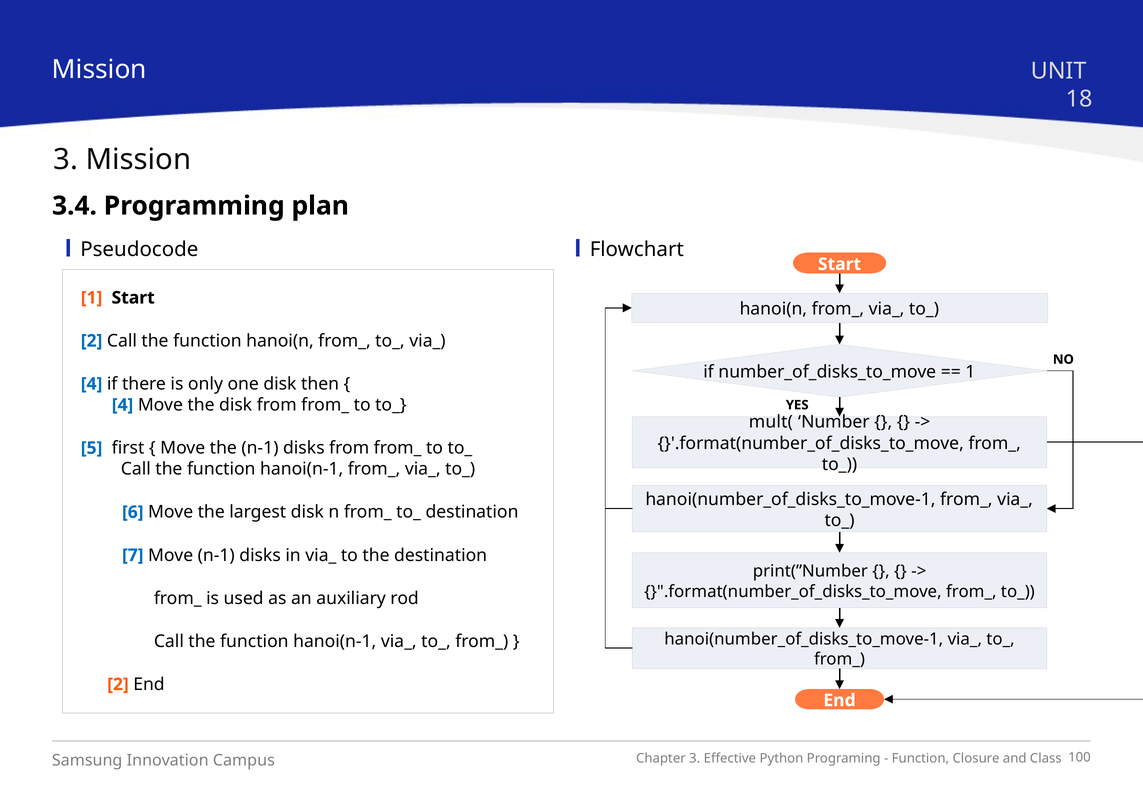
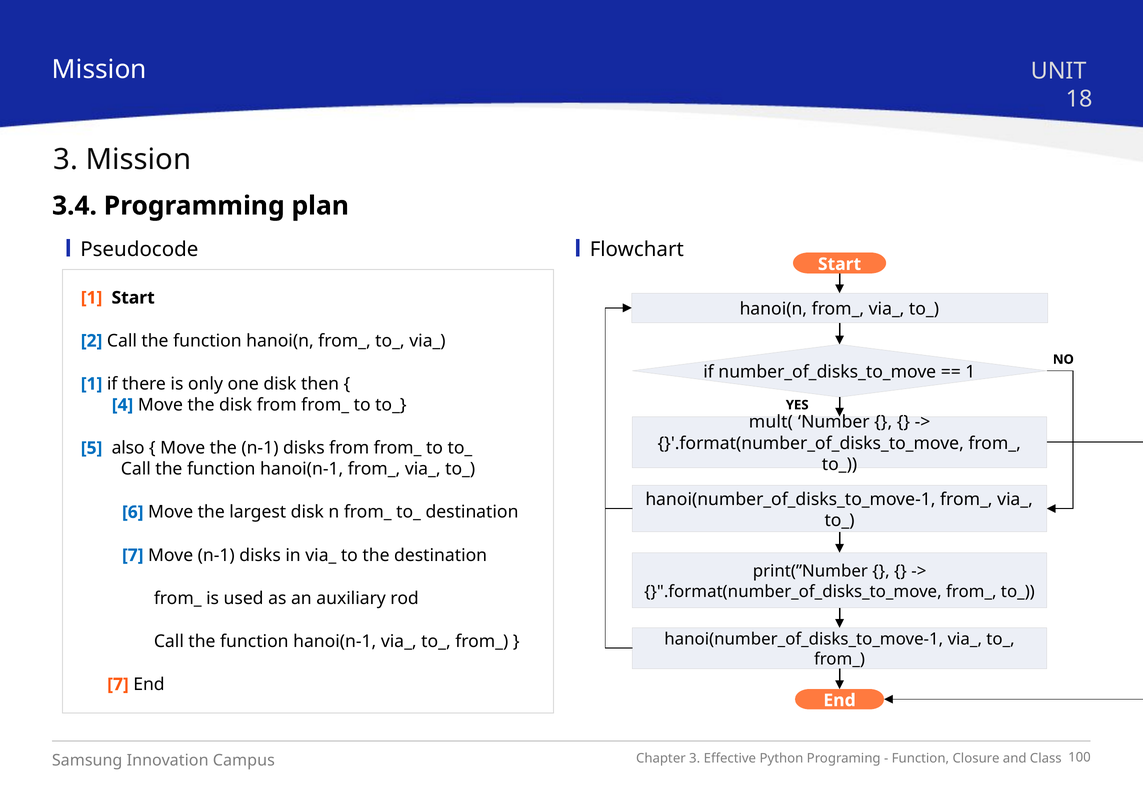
4: 4 -> 1 (92, 384)
first: first -> also (128, 448)
2: 2 -> 7 (118, 685)
